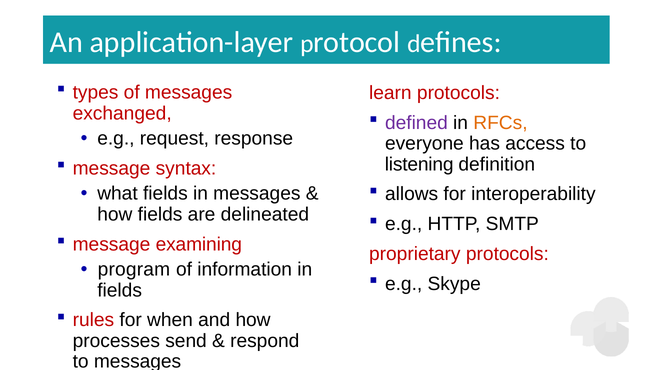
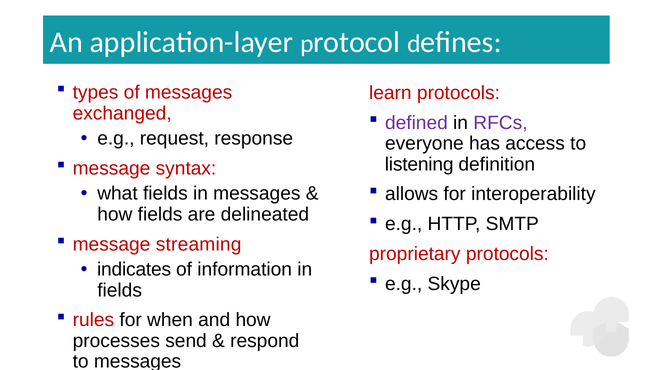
RFCs colour: orange -> purple (500, 123)
examining: examining -> streaming (199, 244)
program: program -> indicates (134, 269)
